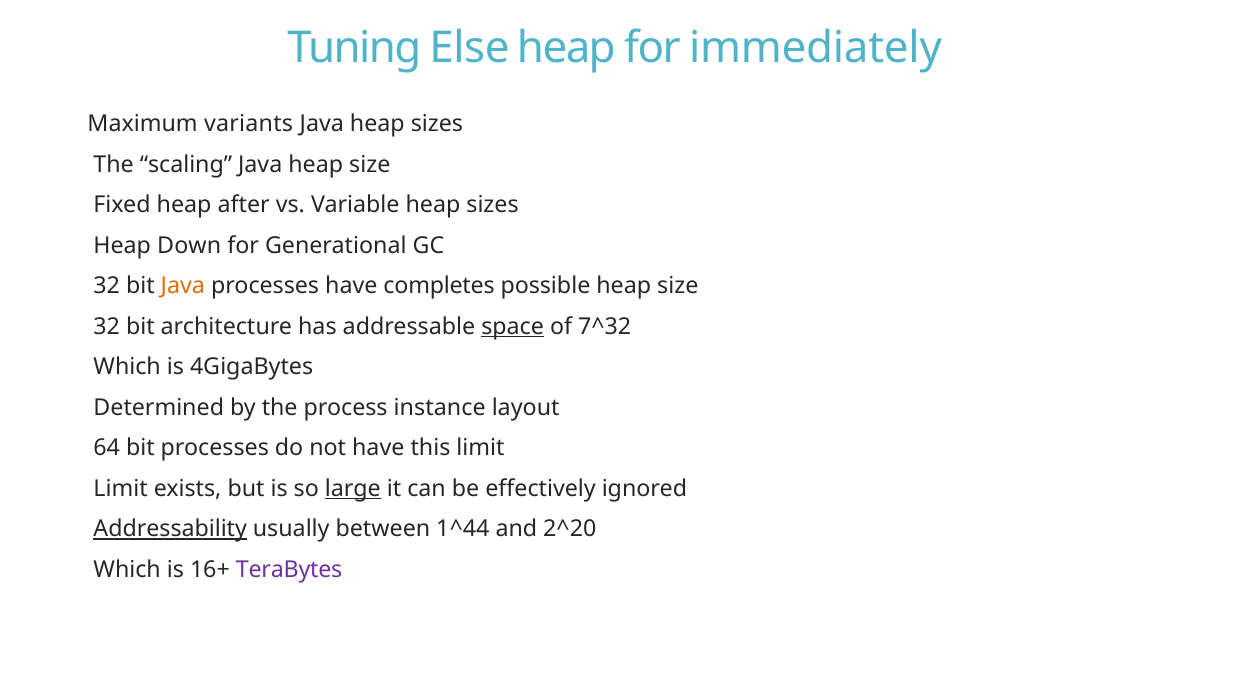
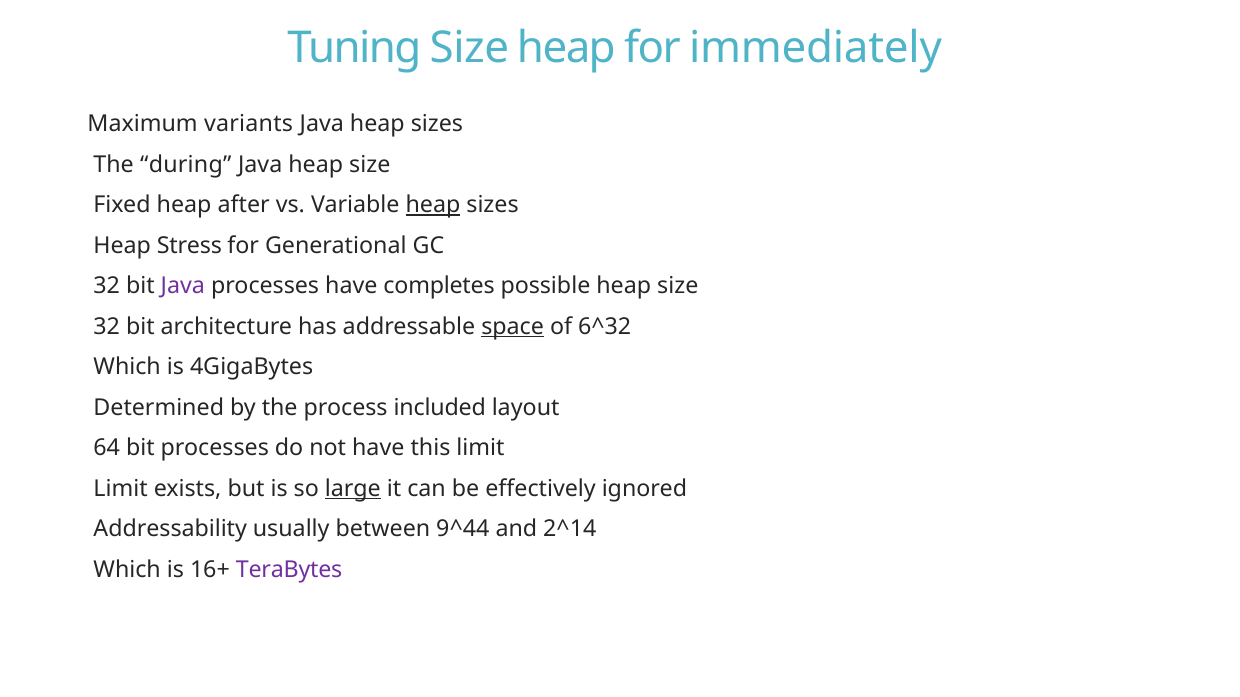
Tuning Else: Else -> Size (469, 48)
scaling: scaling -> during (186, 165)
heap underline: none -> present (433, 205)
Down: Down -> Stress (189, 246)
Java colour: orange -> purple (183, 286)
7^32: 7^32 -> 6^32 (605, 327)
instance: instance -> included (440, 408)
Addressability underline: present -> none (170, 530)
1^44: 1^44 -> 9^44 (463, 530)
2^20: 2^20 -> 2^14 (570, 530)
